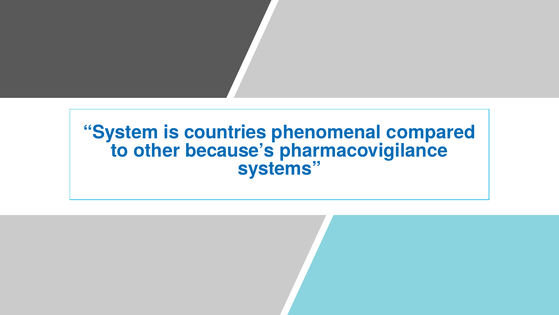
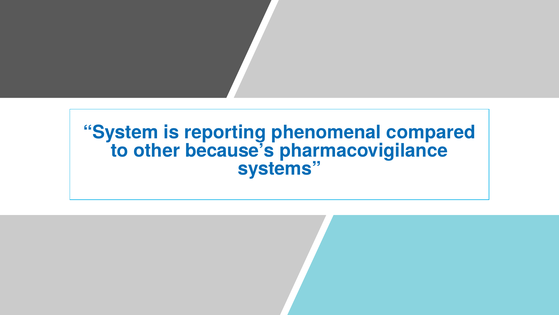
countries: countries -> reporting (225, 132)
